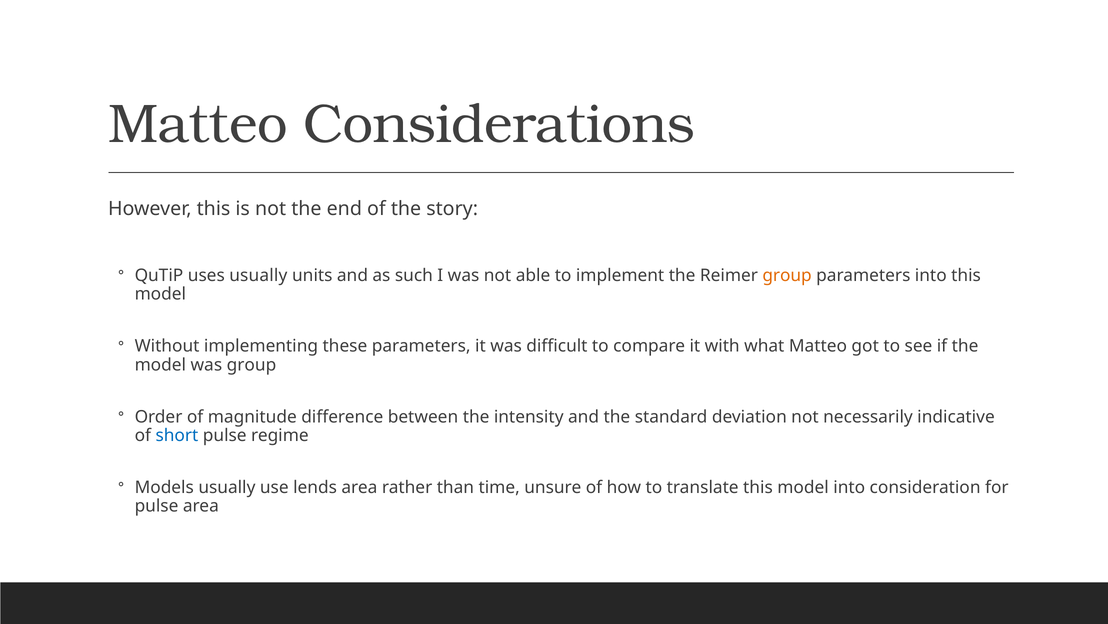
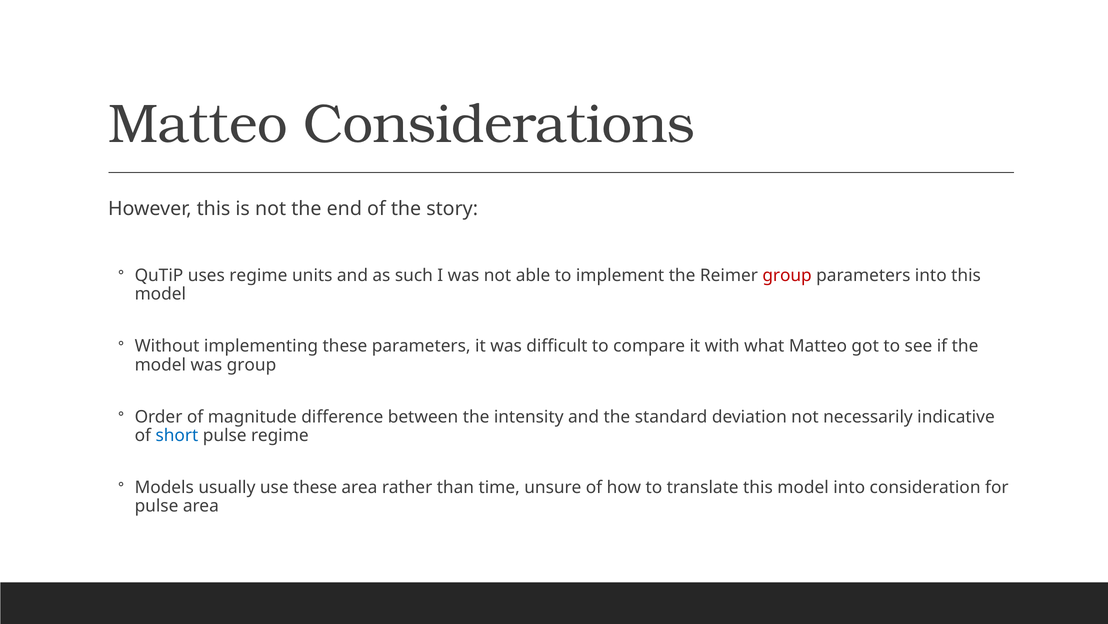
uses usually: usually -> regime (258, 275)
group colour: orange -> red (787, 275)
use lends: lends -> these (315, 487)
